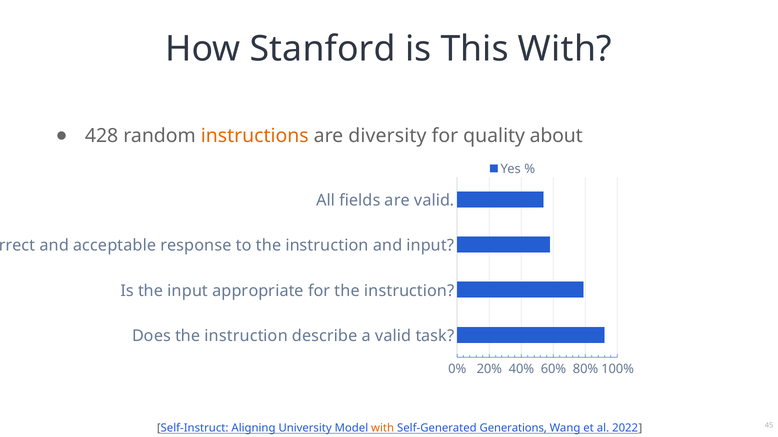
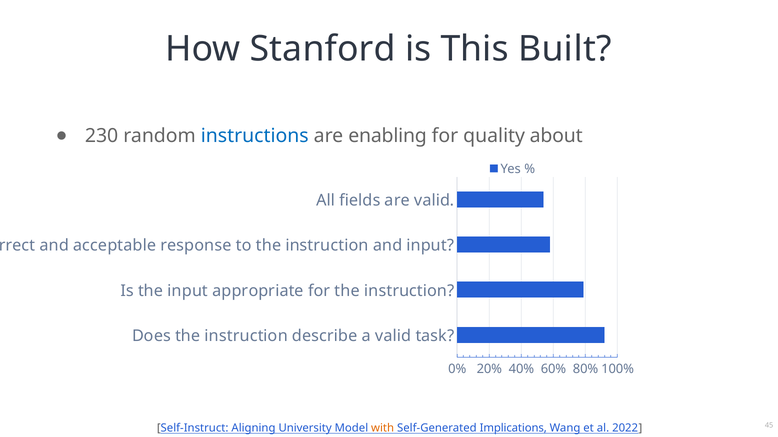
This With: With -> Built (565, 49)
428: 428 -> 230 (102, 136)
instructions colour: orange -> blue (255, 136)
diversity: diversity -> enabling (388, 136)
Generations: Generations -> Implications (513, 429)
